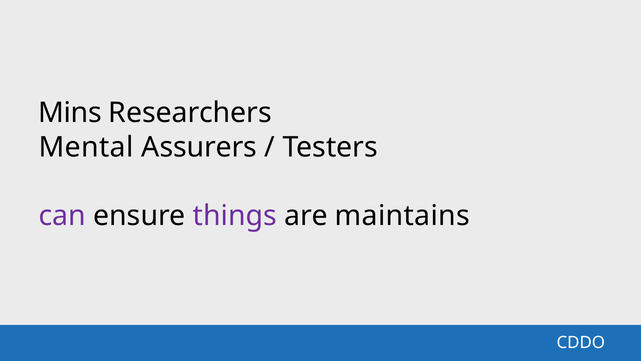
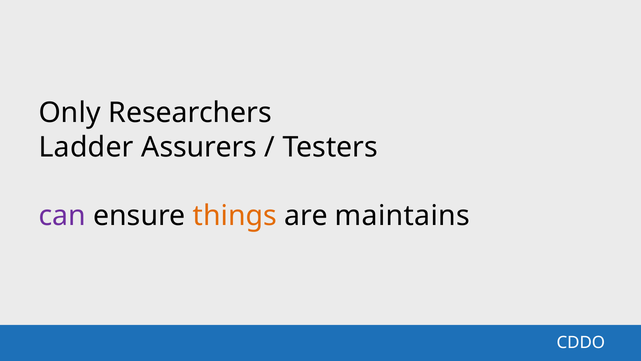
Mins: Mins -> Only (70, 113)
Mental: Mental -> Ladder (86, 147)
things colour: purple -> orange (235, 216)
